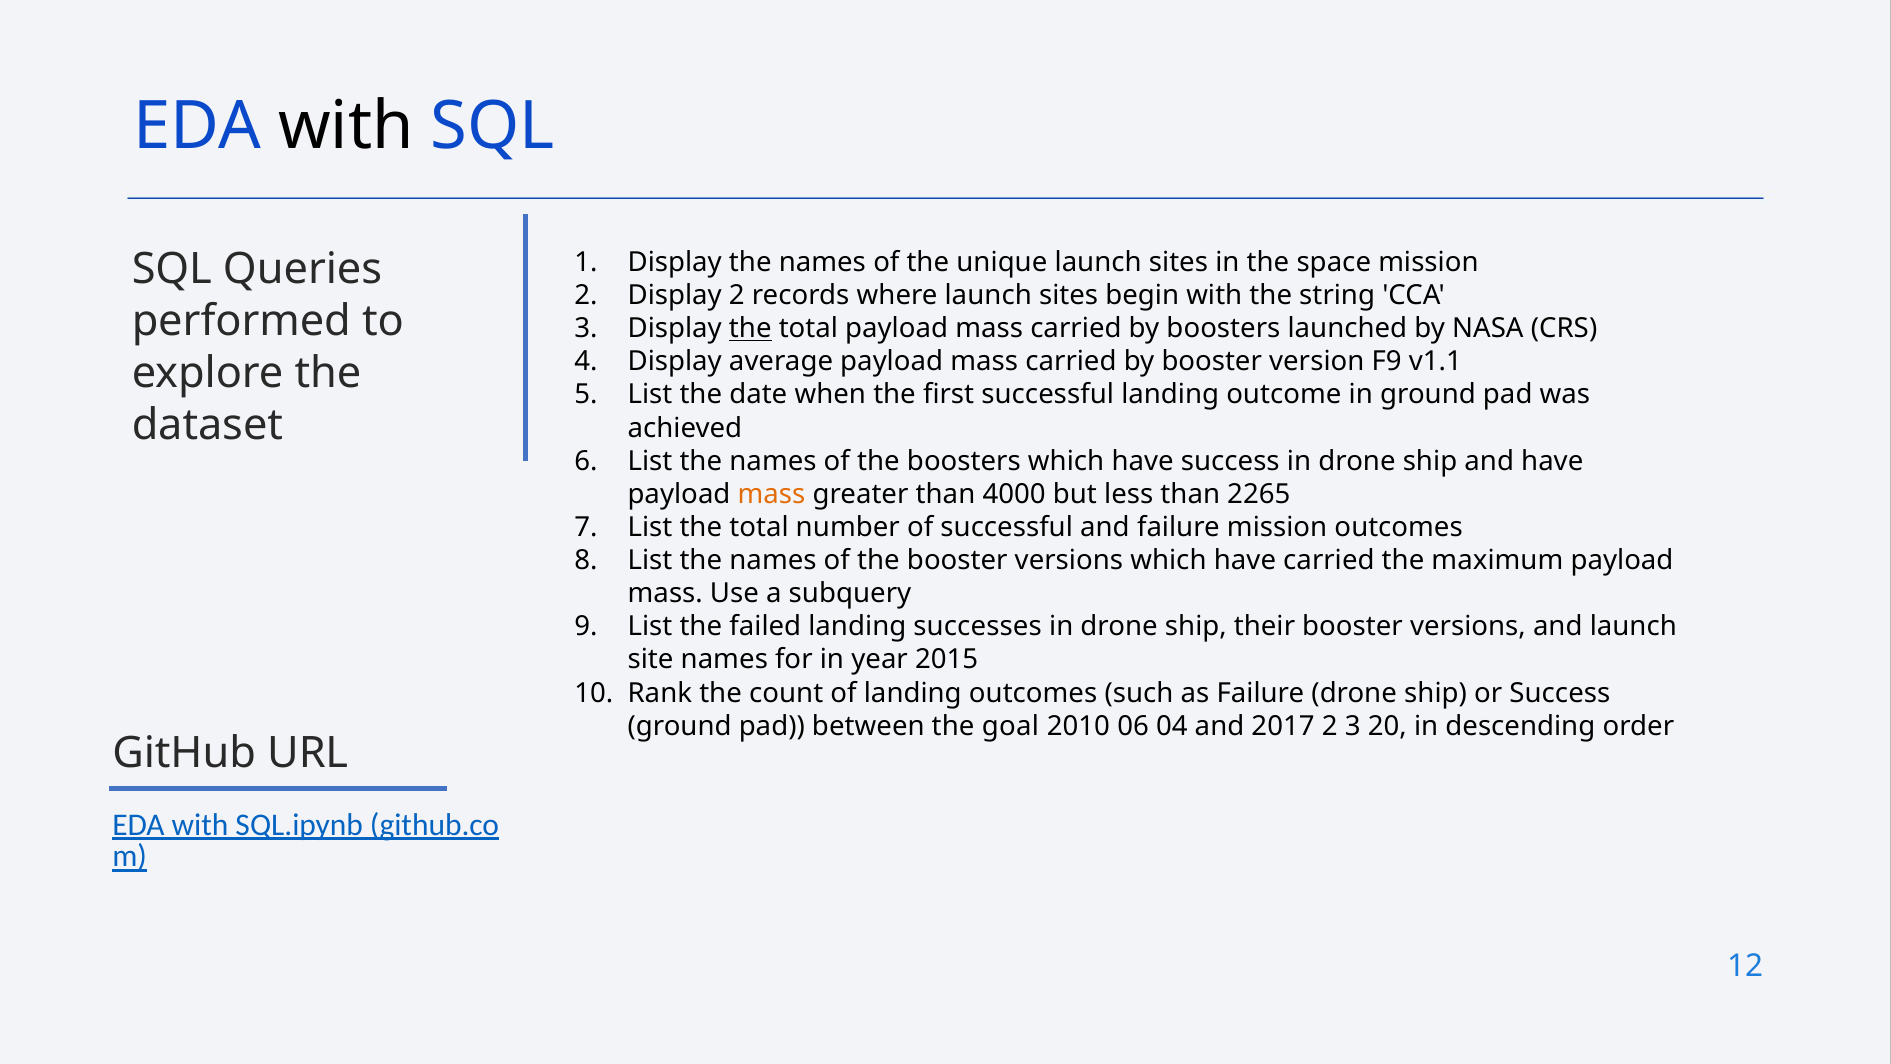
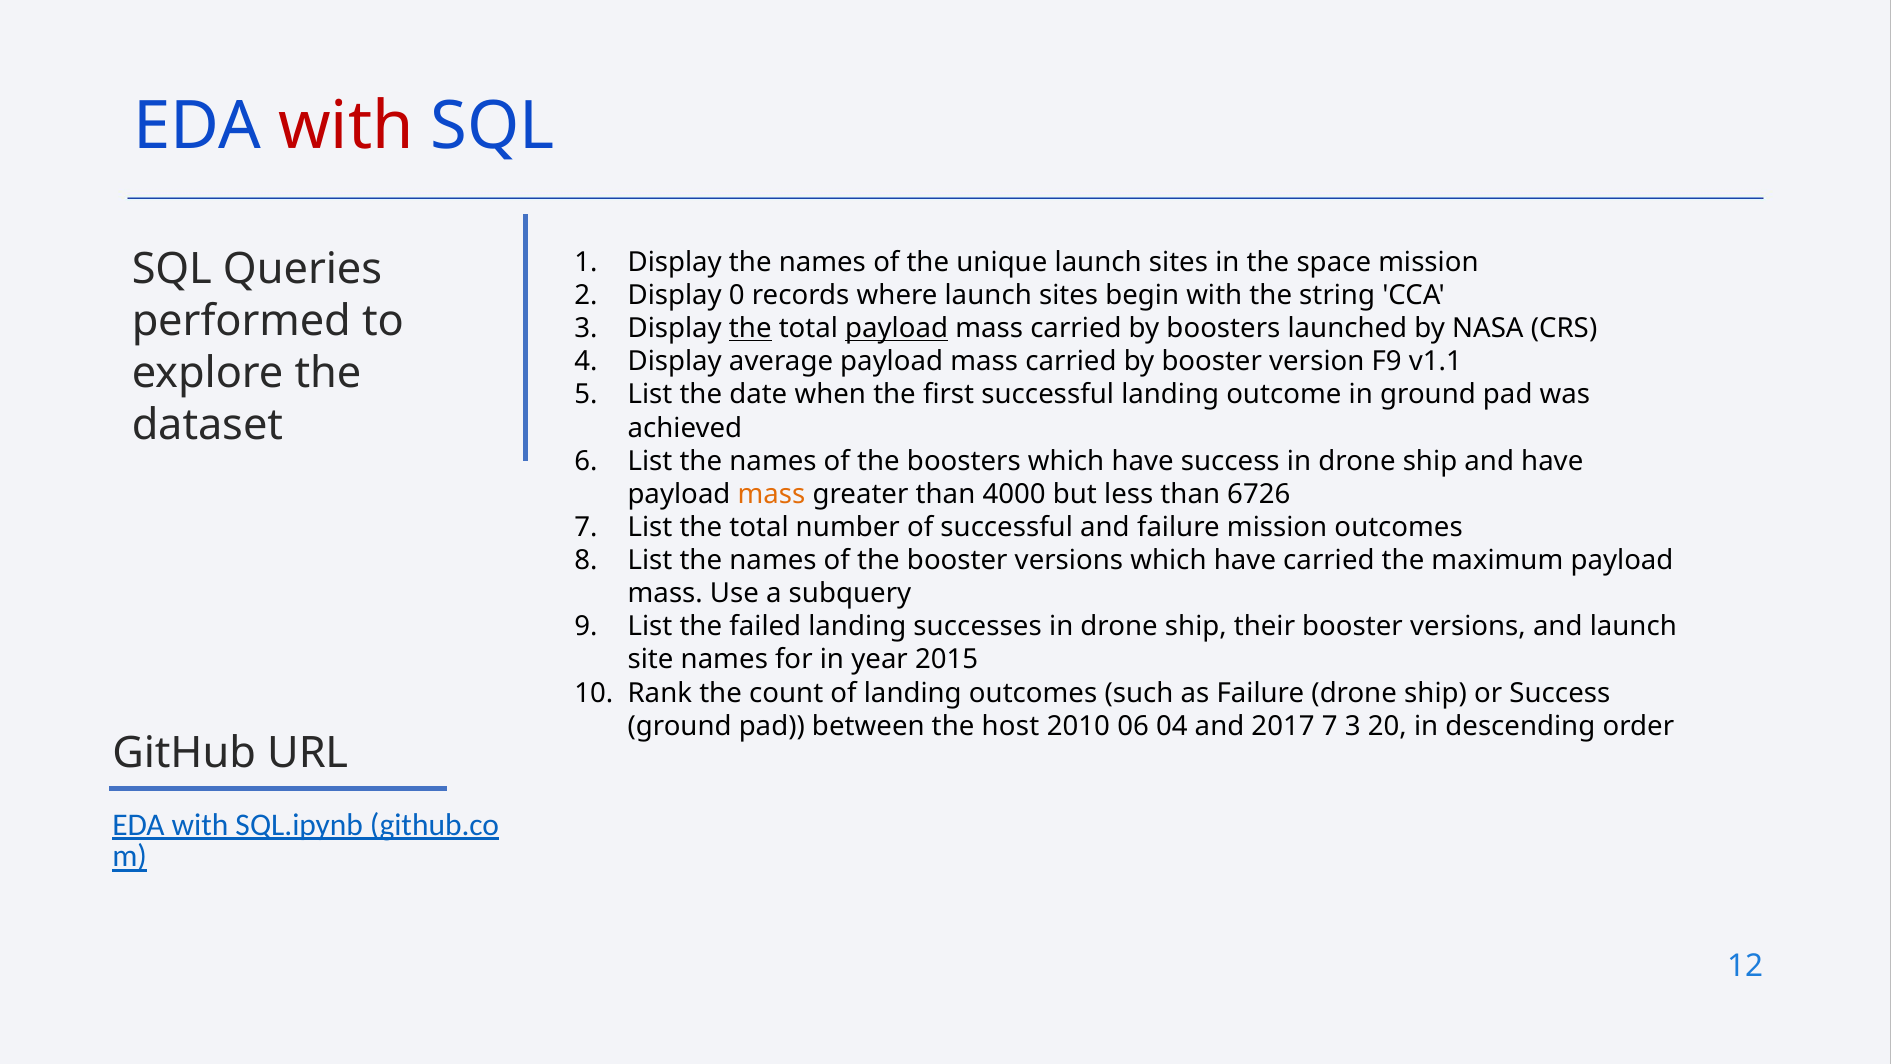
with colour: black -> red (346, 126)
Display 2: 2 -> 0 (737, 295)
payload underline: none -> present (897, 328)
2265: 2265 -> 6726 (1259, 494)
goal: goal -> host (1011, 726)
2017 2: 2 -> 7 (1330, 726)
